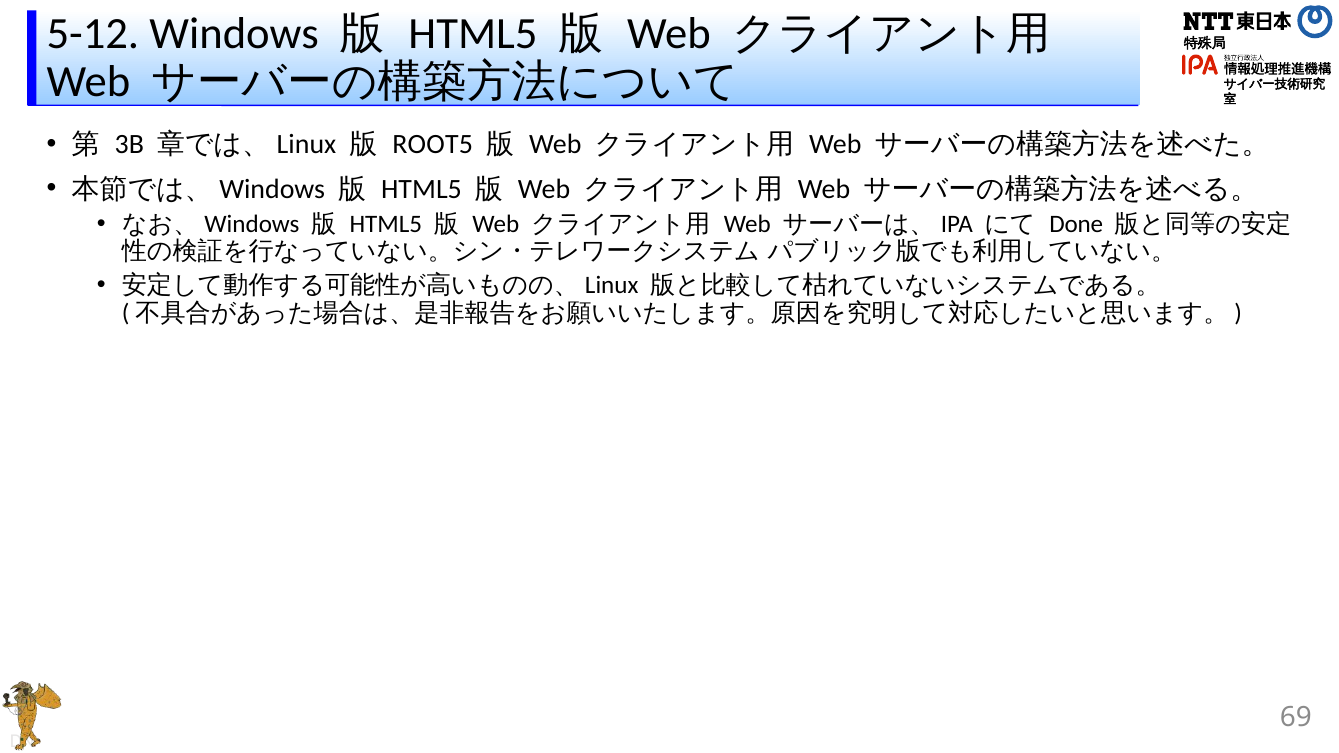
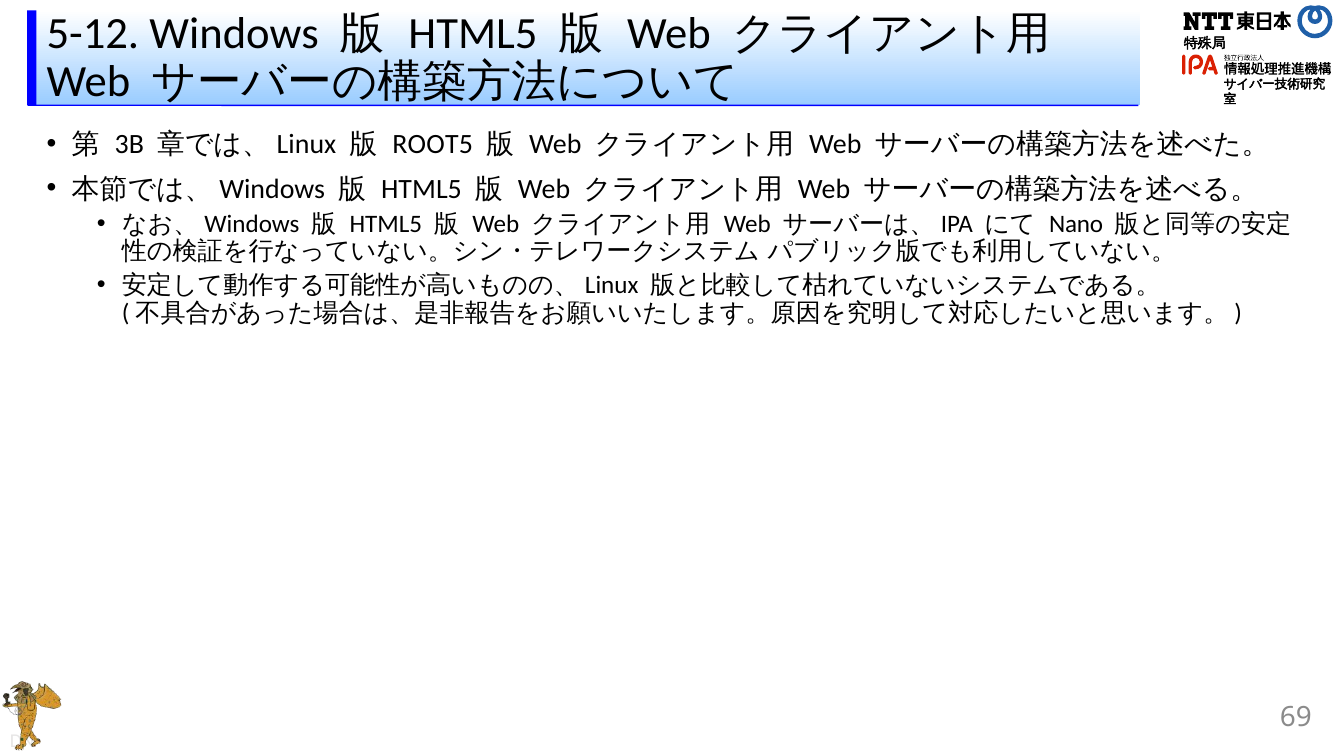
Done: Done -> Nano (1076, 224)
